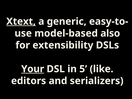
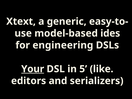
Xtext underline: present -> none (21, 21)
also: also -> ides (110, 33)
extensibility: extensibility -> engineering (63, 45)
